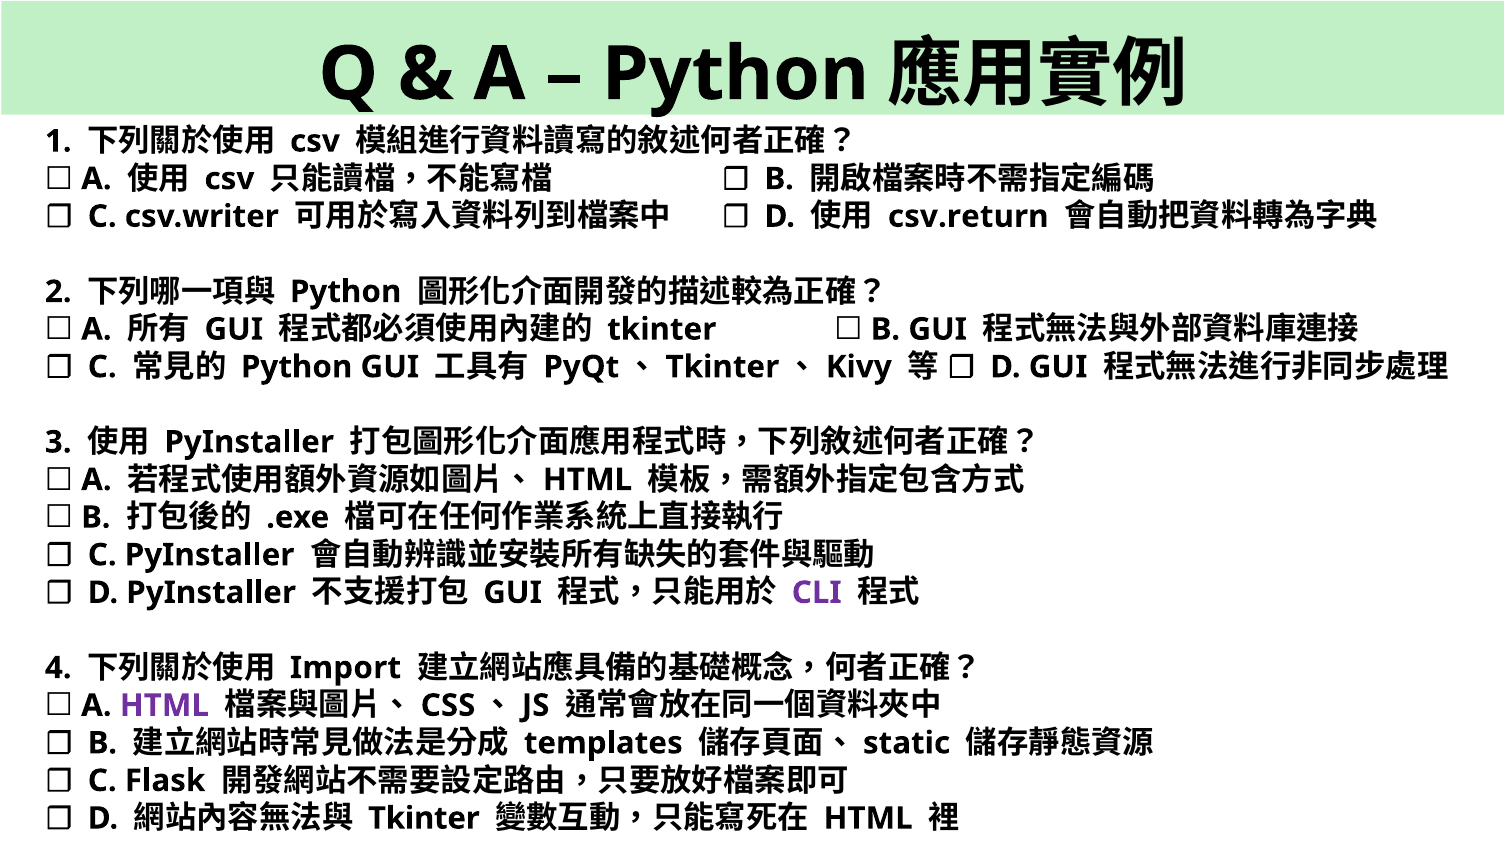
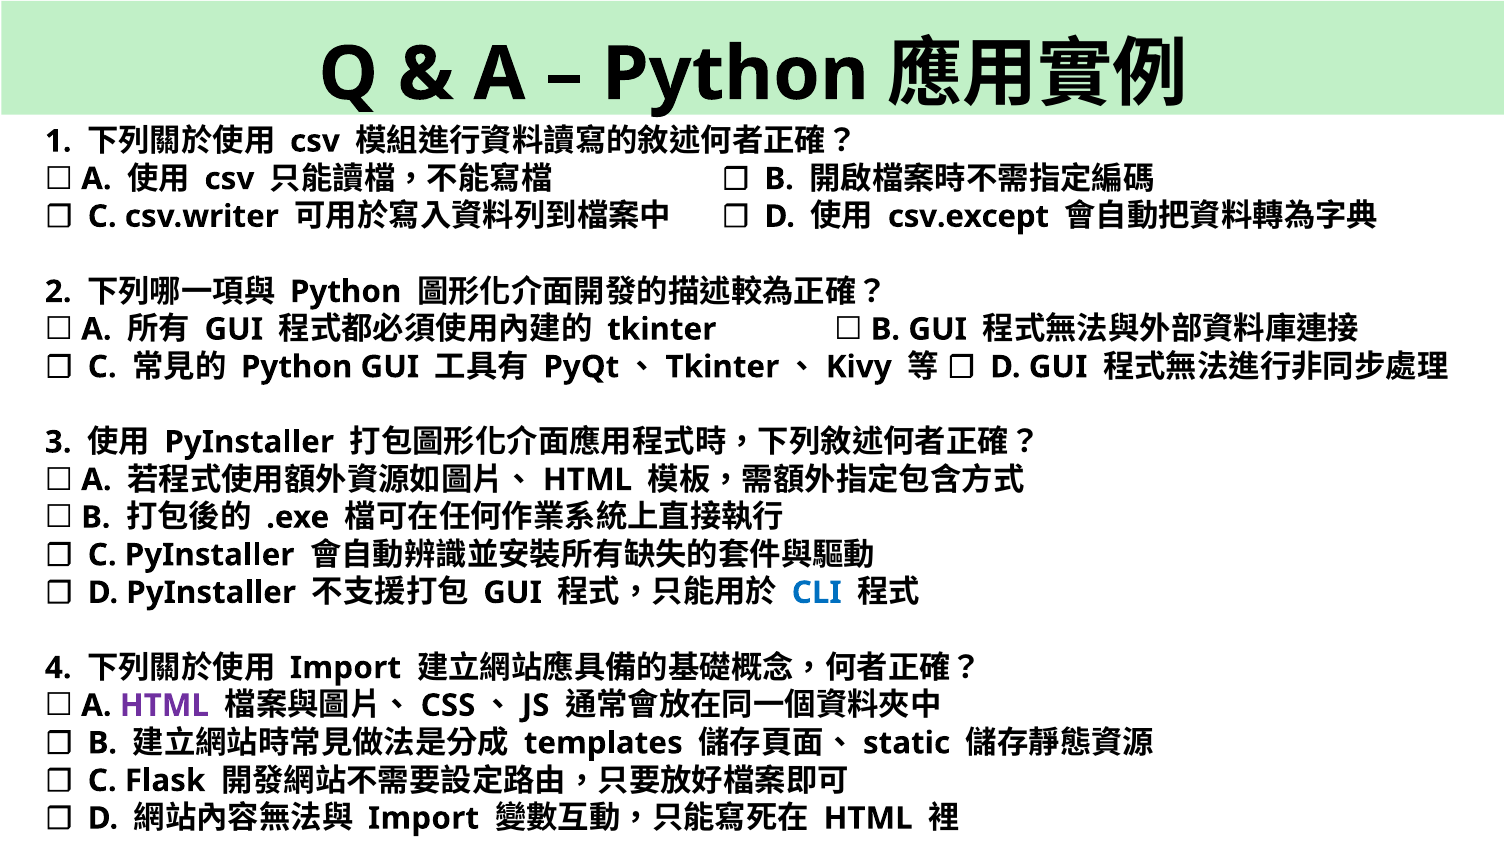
csv.return: csv.return -> csv.except (968, 216)
CLI colour: purple -> blue (817, 593)
Tkinter: Tkinter -> Import (424, 818)
